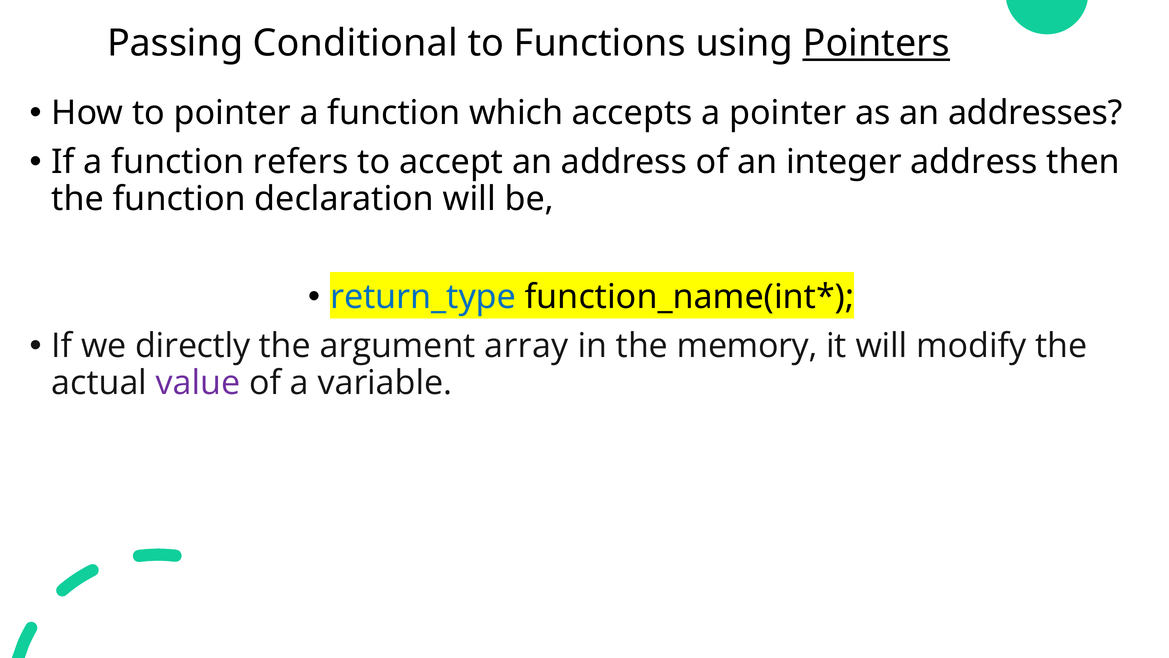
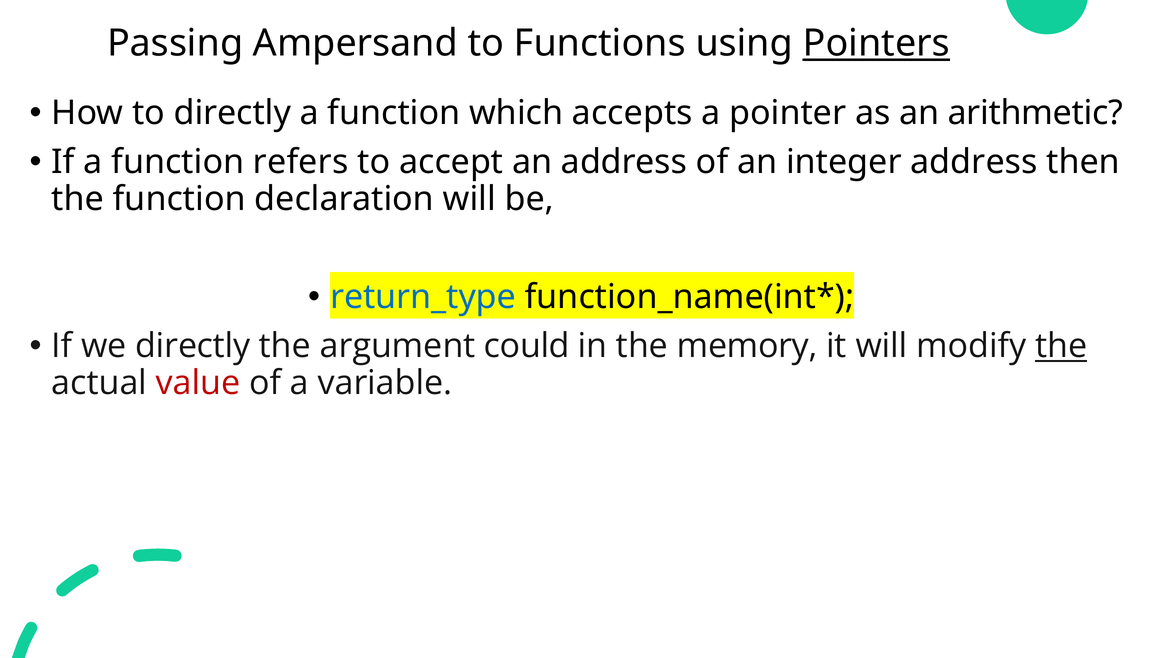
Conditional: Conditional -> Ampersand (355, 43)
to pointer: pointer -> directly (232, 113)
addresses: addresses -> arithmetic (1035, 113)
array: array -> could (527, 346)
the underline: none -> present (1061, 346)
value colour: purple -> red (198, 383)
